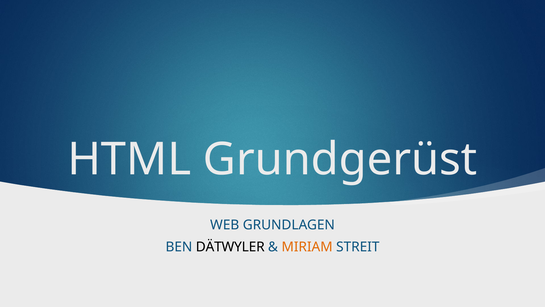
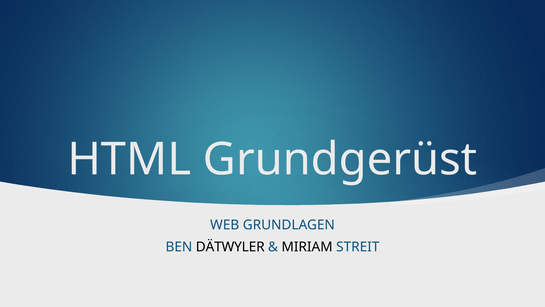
MIRIAM colour: orange -> black (307, 247)
